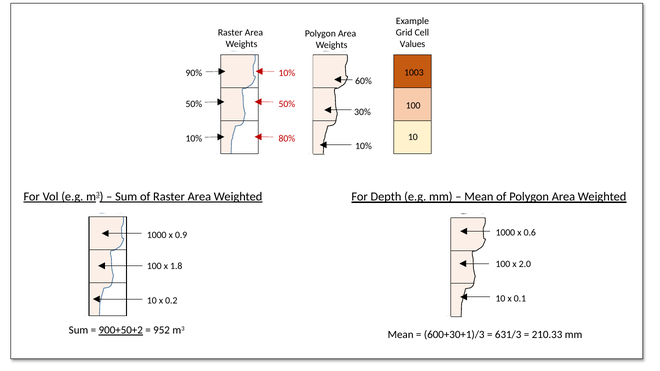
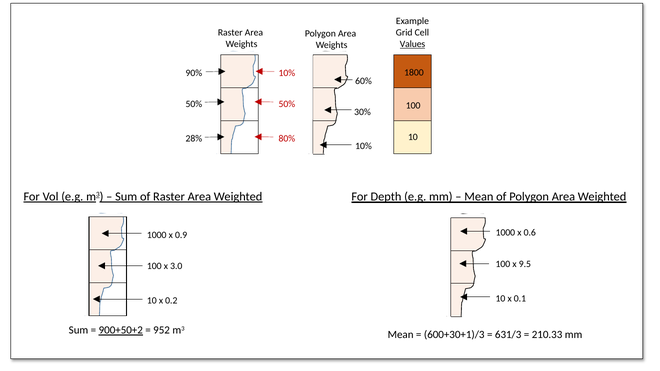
Values underline: none -> present (412, 44)
1003: 1003 -> 1800 (414, 73)
10%: 10% -> 28% (194, 139)
2.0: 2.0 -> 9.5 (525, 264)
1.8: 1.8 -> 3.0 (176, 266)
